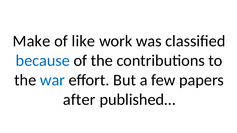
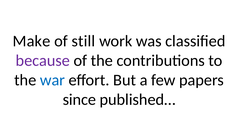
like: like -> still (83, 41)
because colour: blue -> purple (43, 61)
after: after -> since (79, 100)
